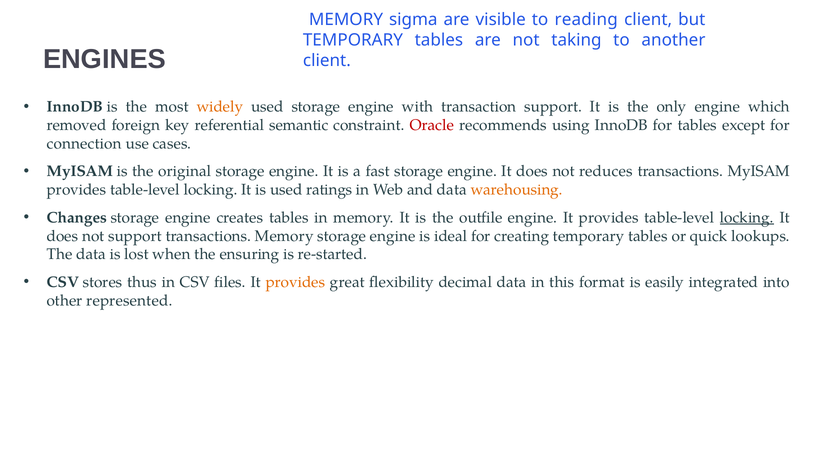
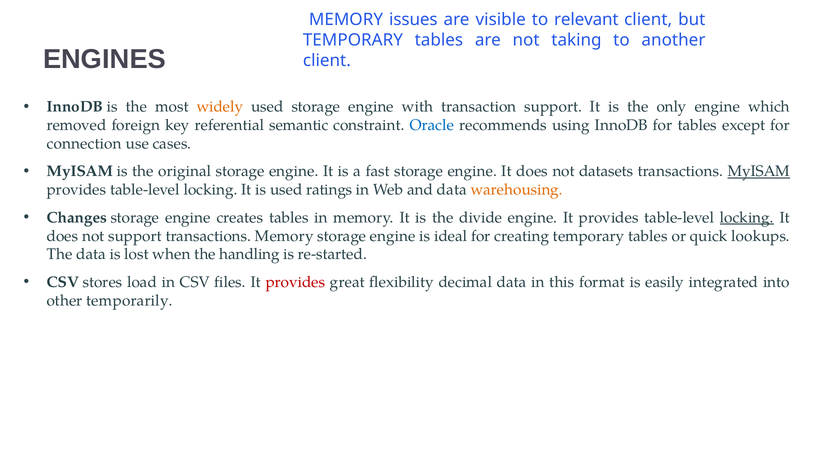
sigma: sigma -> issues (413, 20)
reading: reading -> relevant (586, 20)
Oracle colour: red -> blue (432, 125)
reduces: reduces -> datasets (606, 171)
MyISAM underline: none -> present (759, 171)
outfile: outfile -> divide (481, 217)
ensuring: ensuring -> handling (250, 254)
thus: thus -> load (142, 282)
provides colour: orange -> red (295, 282)
represented: represented -> temporarily (129, 300)
